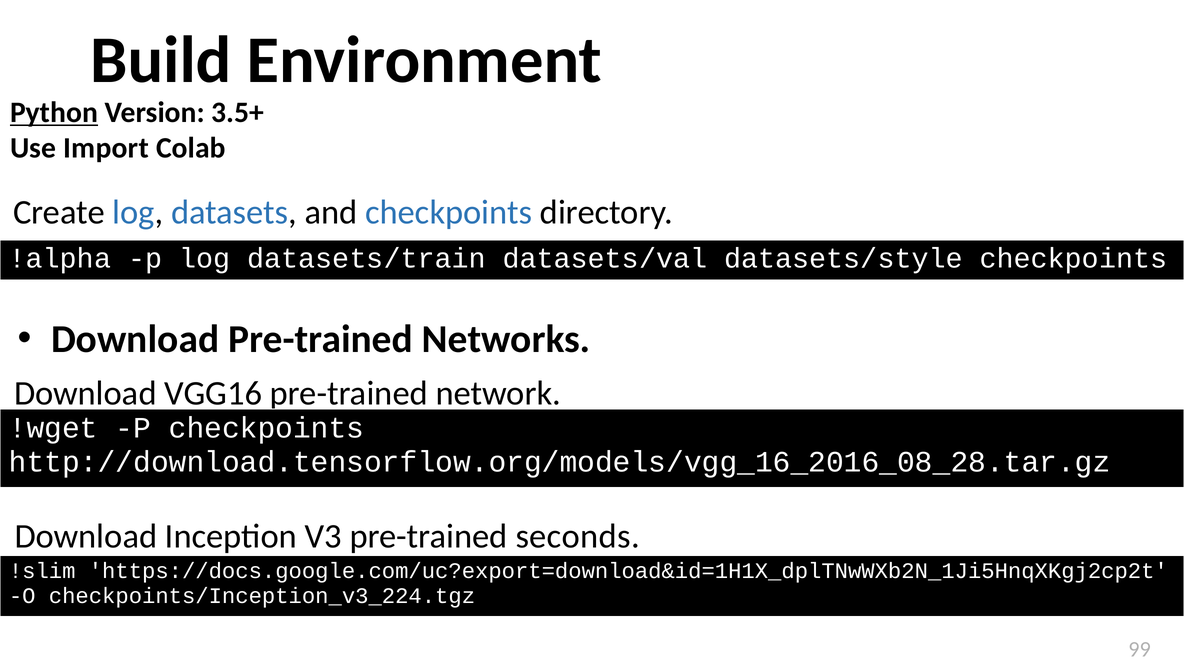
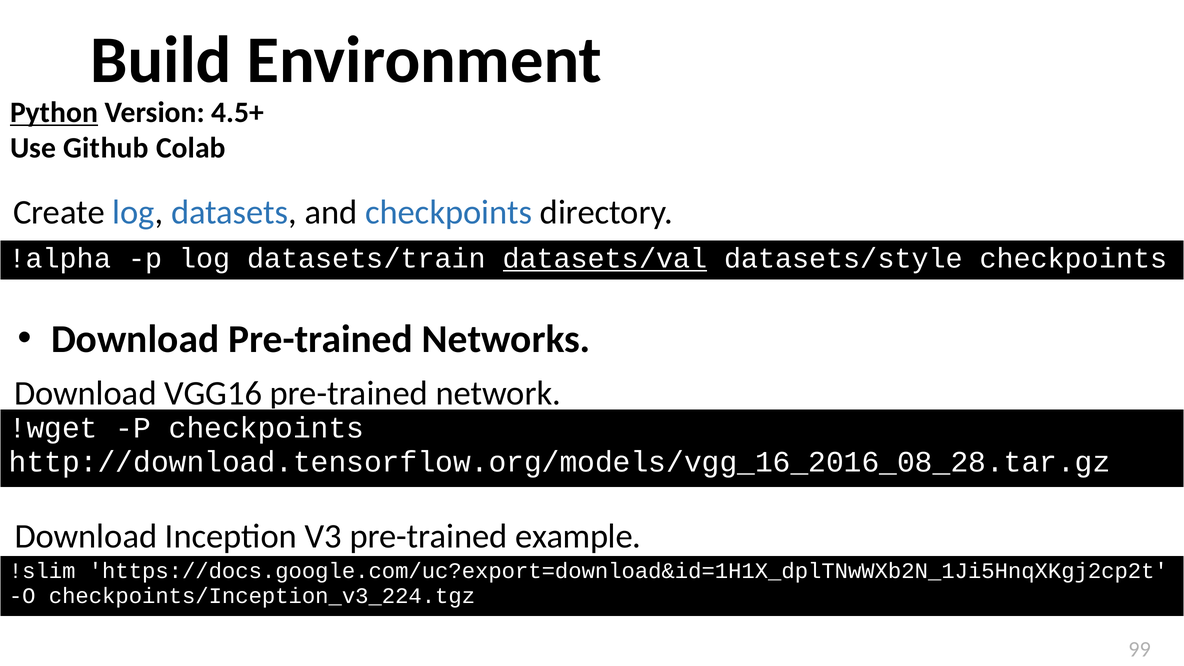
3.5+: 3.5+ -> 4.5+ (238, 112)
Import: Import -> Github (106, 148)
datasets/val underline: none -> present (605, 259)
seconds: seconds -> example (578, 536)
